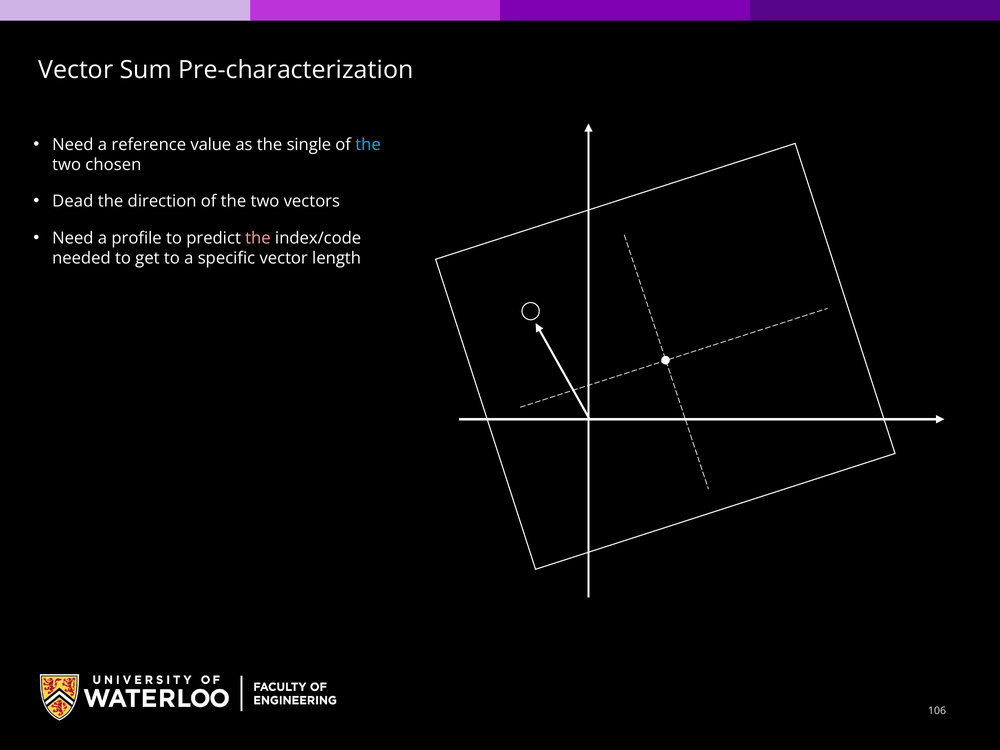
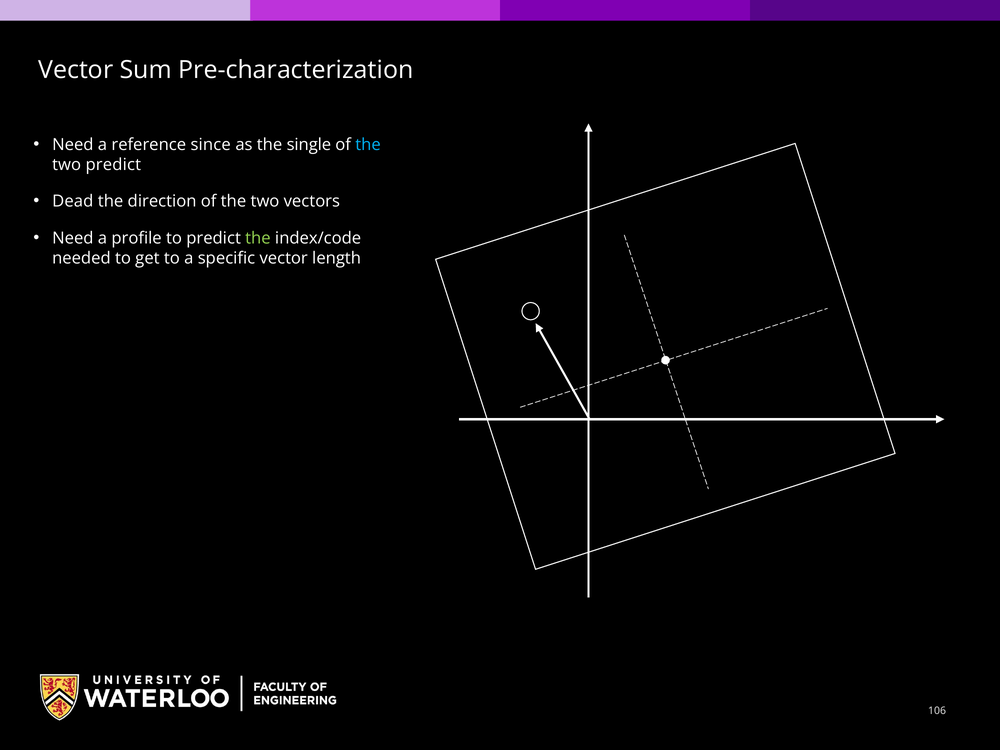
value: value -> since (211, 145)
two chosen: chosen -> predict (113, 165)
the colour: pink -> light green (258, 238)
